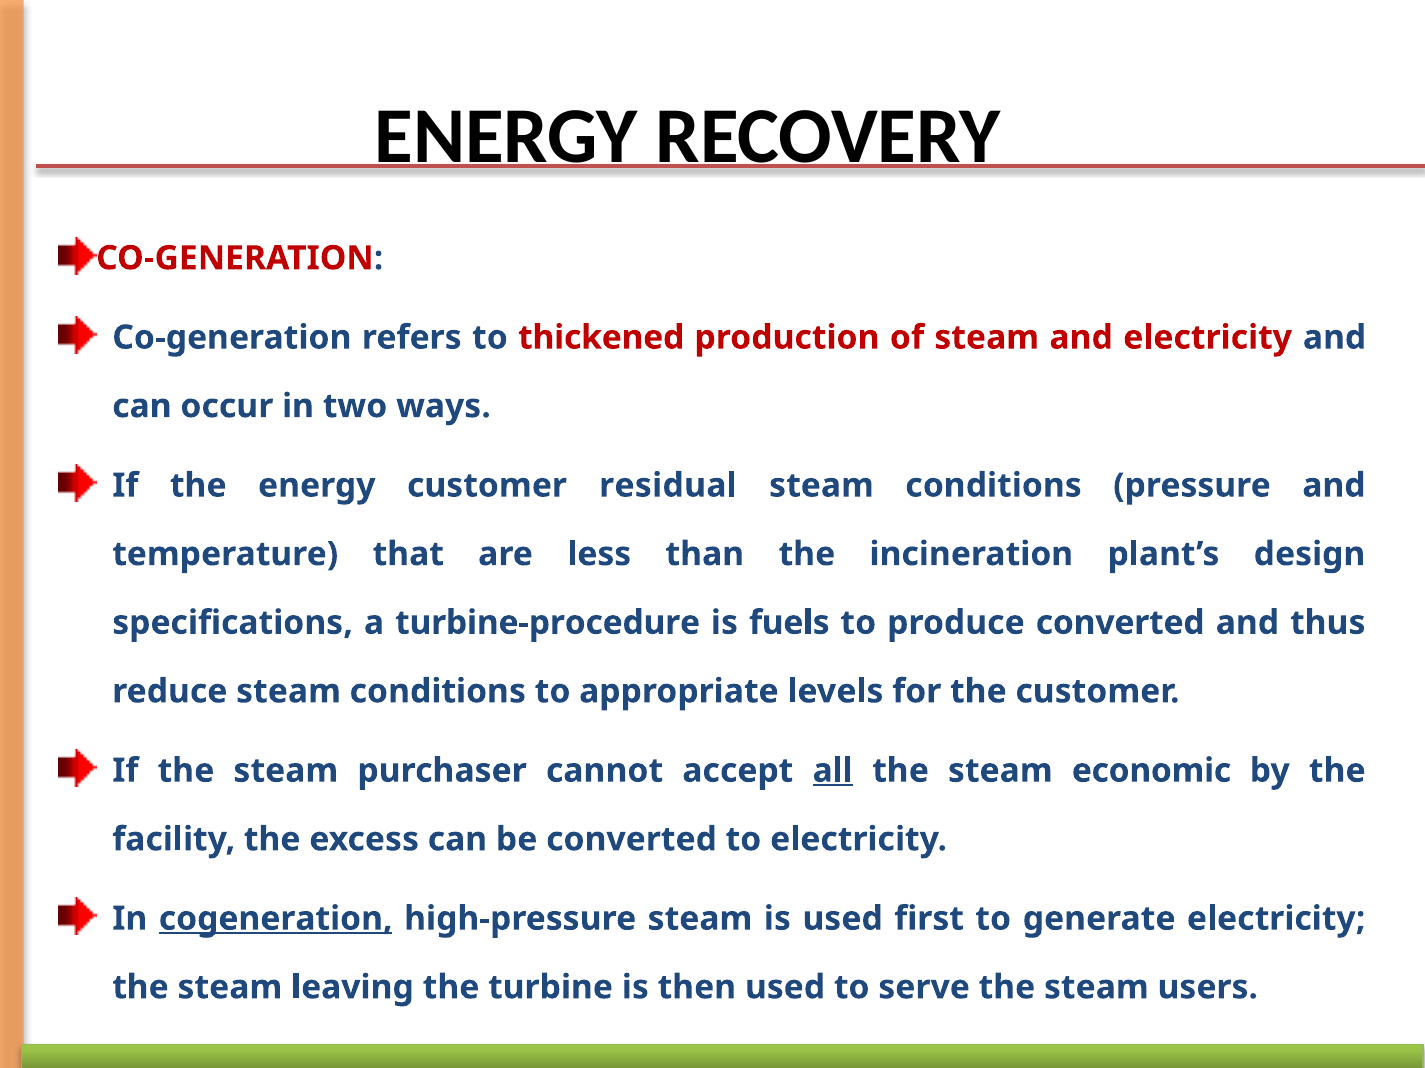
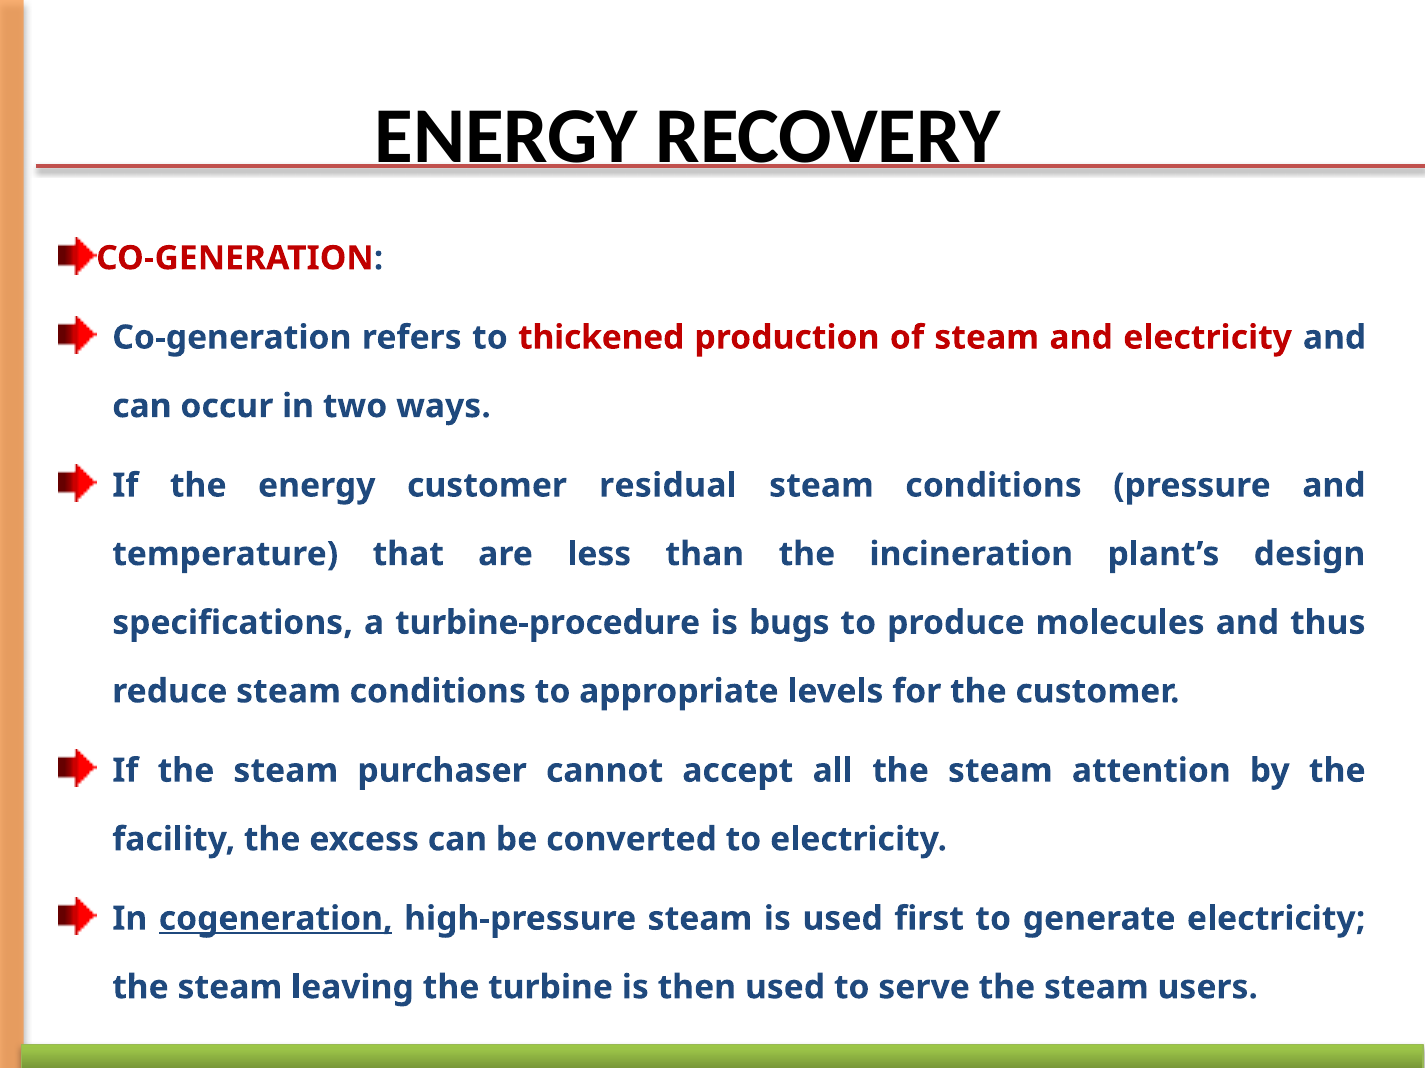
fuels: fuels -> bugs (789, 623)
produce converted: converted -> molecules (1120, 623)
all underline: present -> none (833, 771)
economic: economic -> attention (1151, 771)
